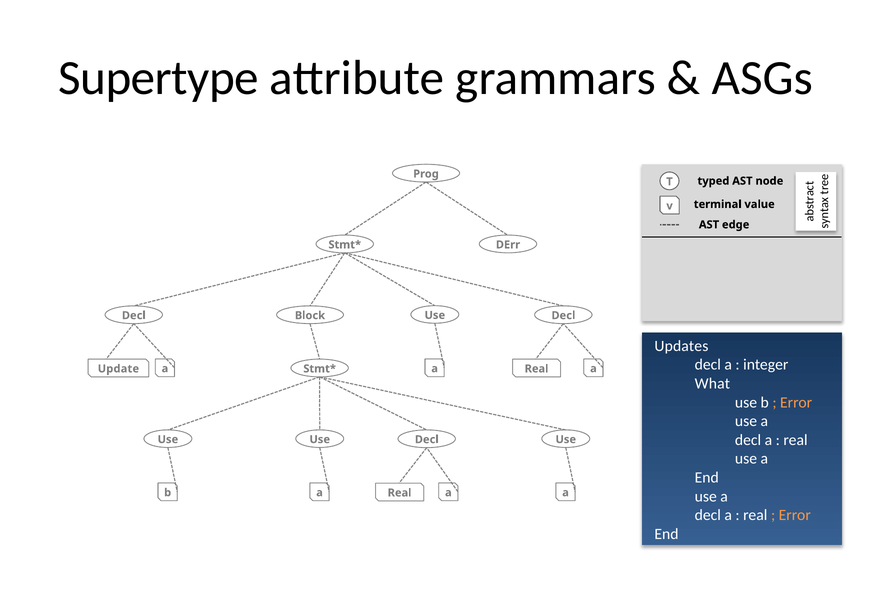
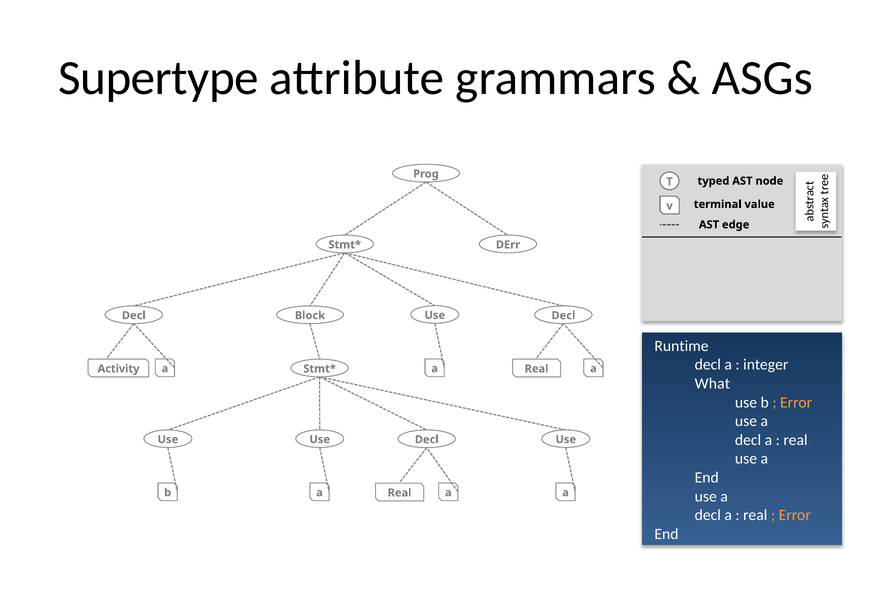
Updates: Updates -> Runtime (682, 346)
Update: Update -> Activity (119, 369)
